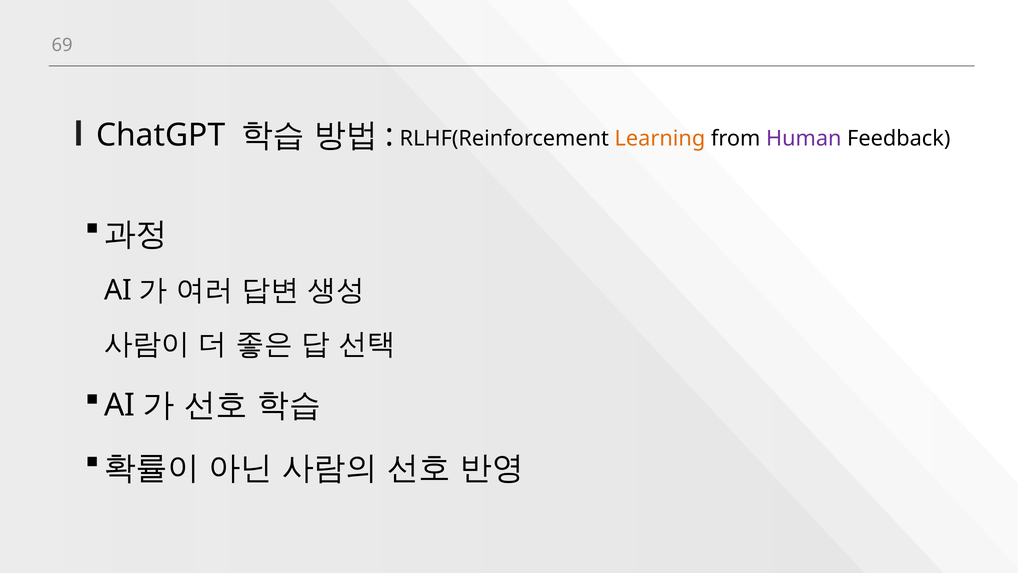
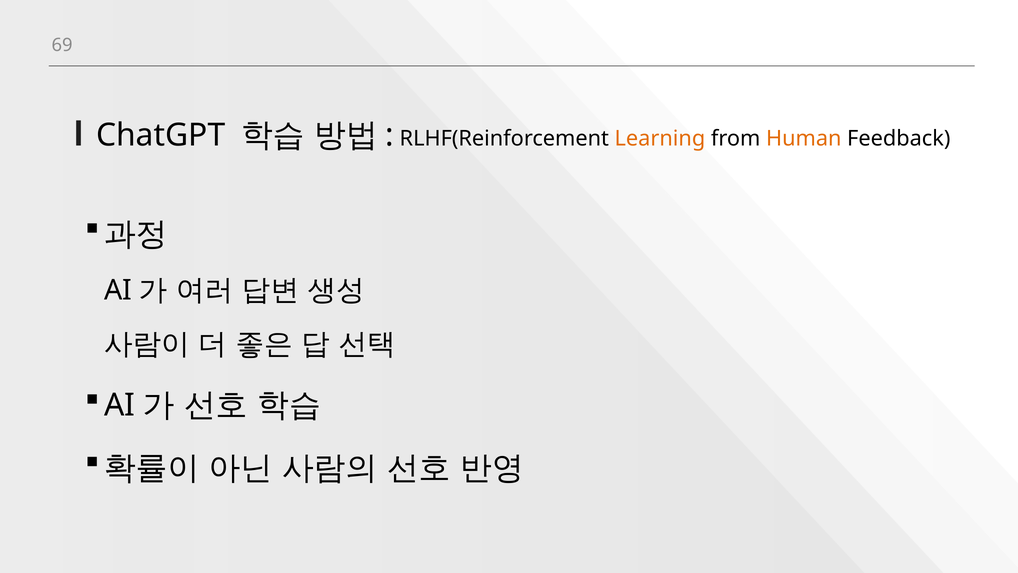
Human colour: purple -> orange (804, 138)
